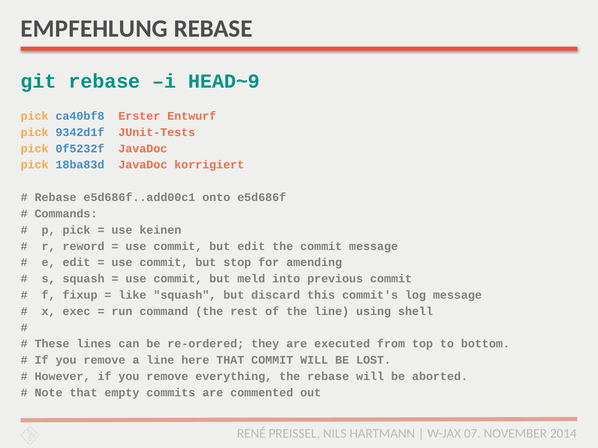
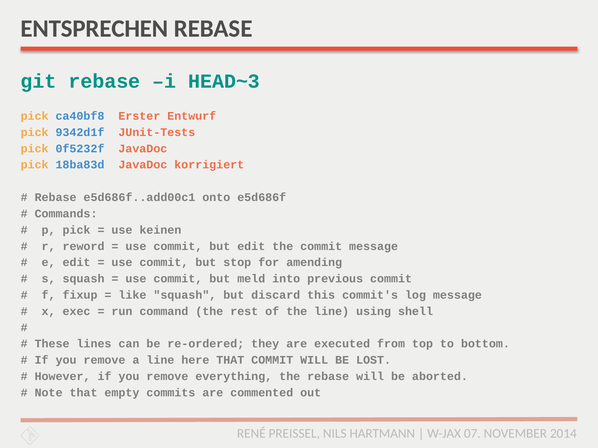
EMPFEHLUNG: EMPFEHLUNG -> ENTSPRECHEN (94, 29)
HEAD~9: HEAD~9 -> HEAD~3 (224, 81)
